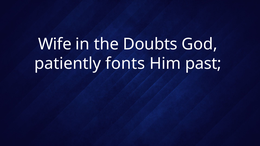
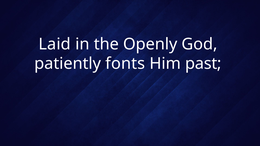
Wife: Wife -> Laid (55, 44)
Doubts: Doubts -> Openly (150, 44)
